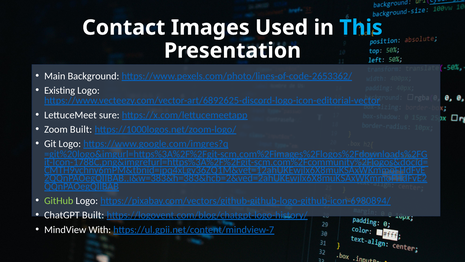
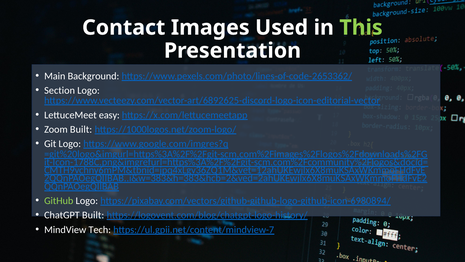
This colour: light blue -> light green (361, 28)
Existing: Existing -> Section (60, 90)
sure: sure -> easy (109, 115)
With: With -> Tech (100, 229)
